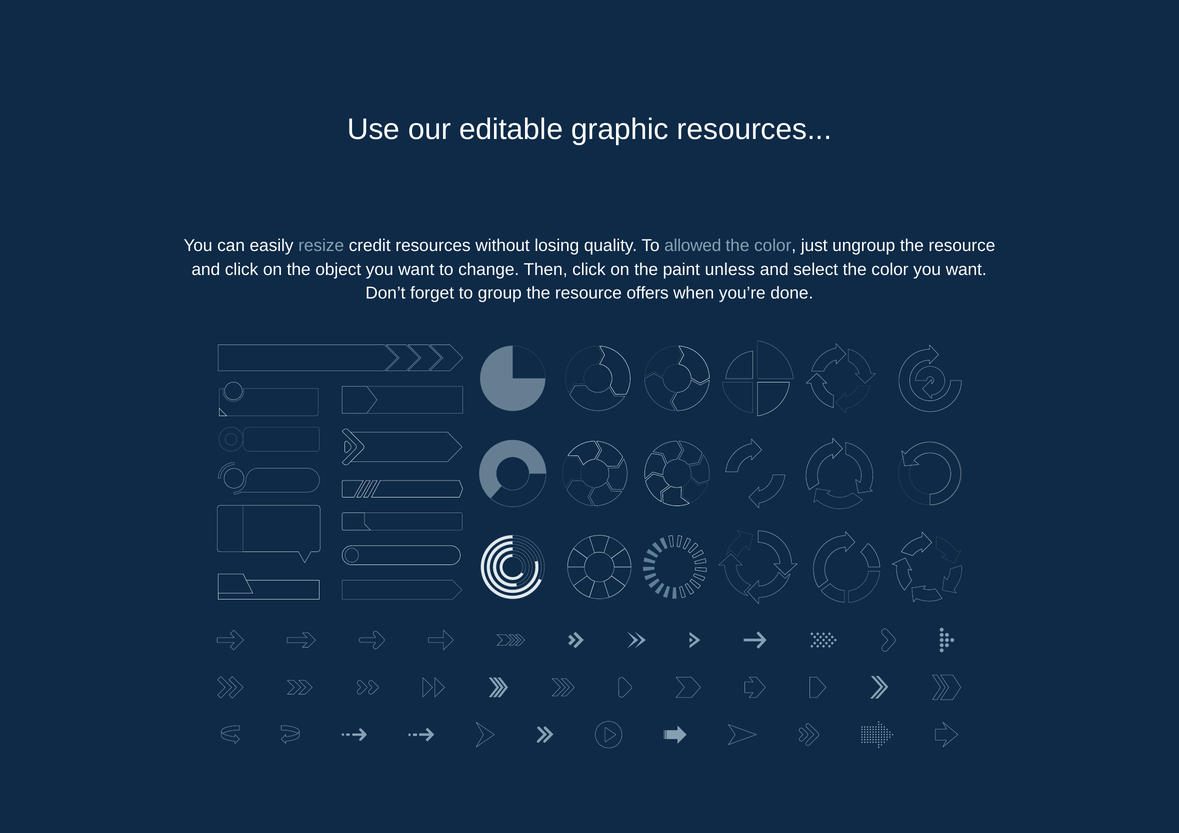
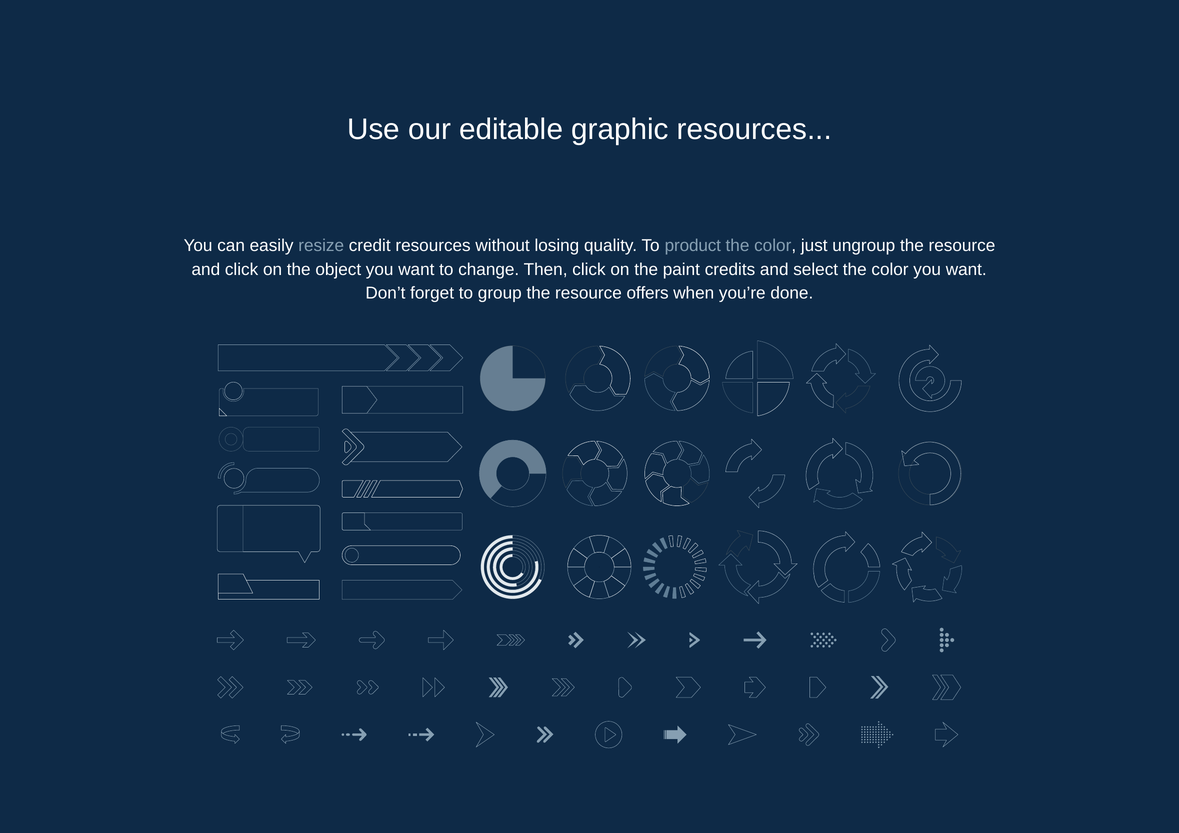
allowed: allowed -> product (693, 246)
unless: unless -> credits (730, 269)
